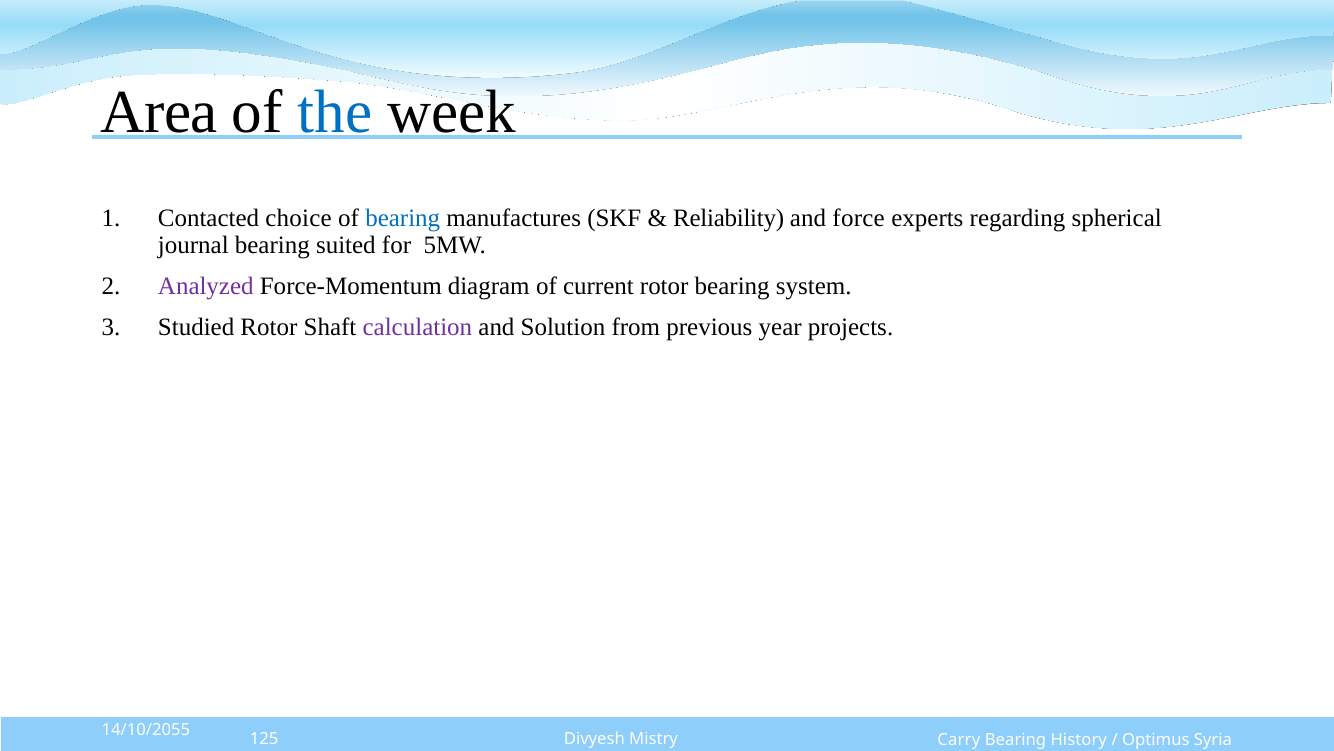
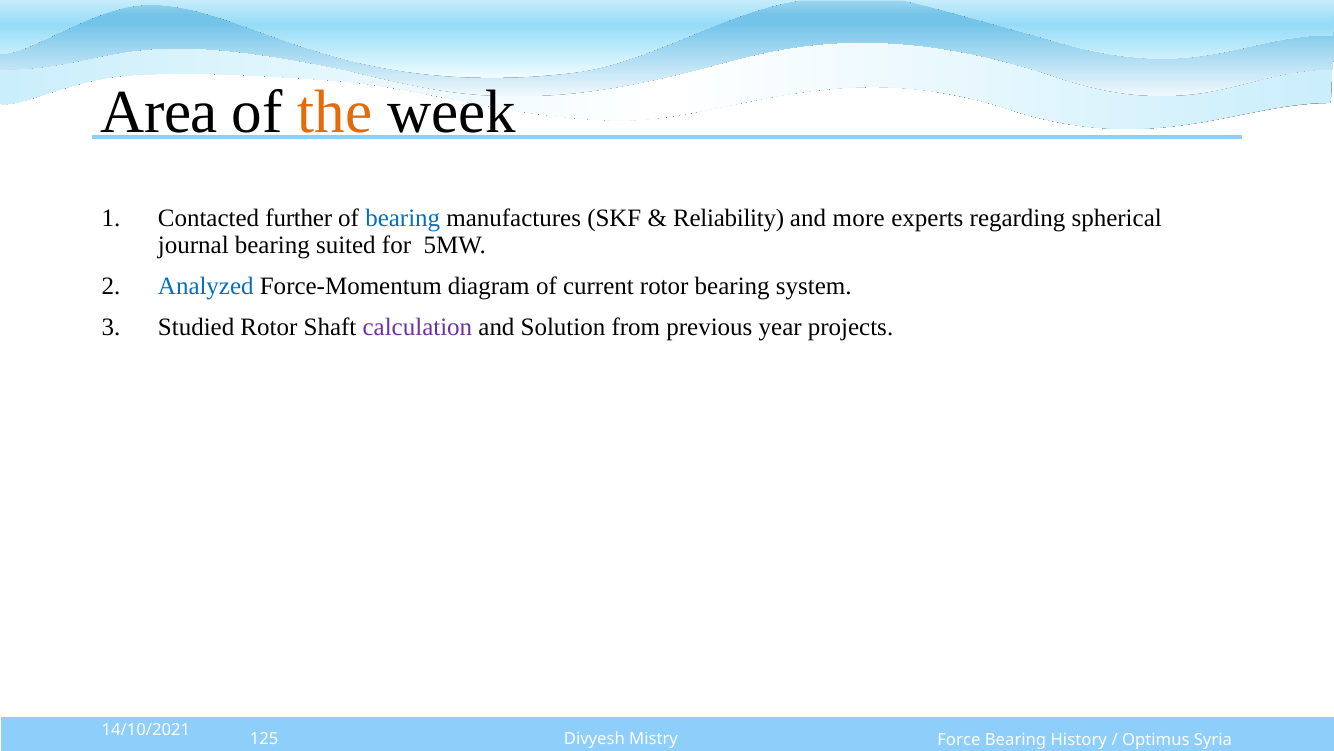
the colour: blue -> orange (335, 112)
choice: choice -> further (299, 218)
force: force -> more (859, 218)
Analyzed colour: purple -> blue (206, 286)
14/10/2055: 14/10/2055 -> 14/10/2021 (146, 730)
Carry: Carry -> Force (959, 739)
